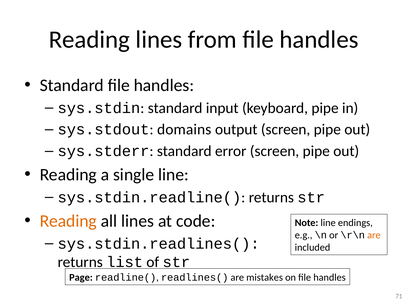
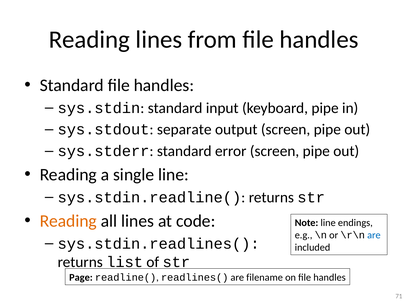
domains: domains -> separate (184, 130)
are colour: orange -> blue (374, 235)
mistakes: mistakes -> filename (265, 277)
